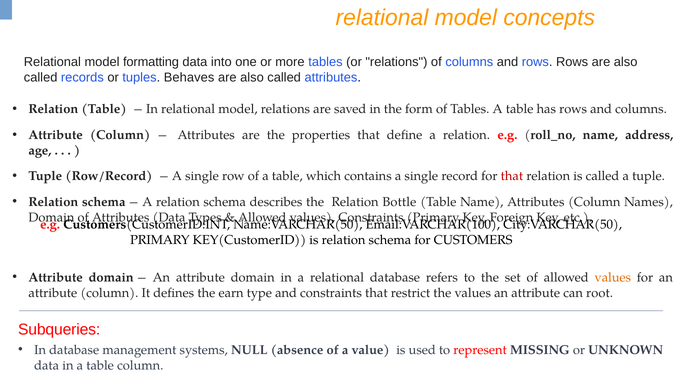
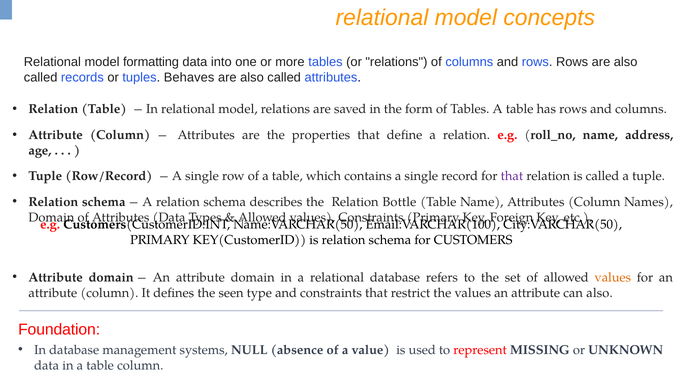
that colour: red -> purple (512, 176)
earn: earn -> seen (231, 293)
can root: root -> also (600, 293)
Subqueries: Subqueries -> Foundation (59, 329)
